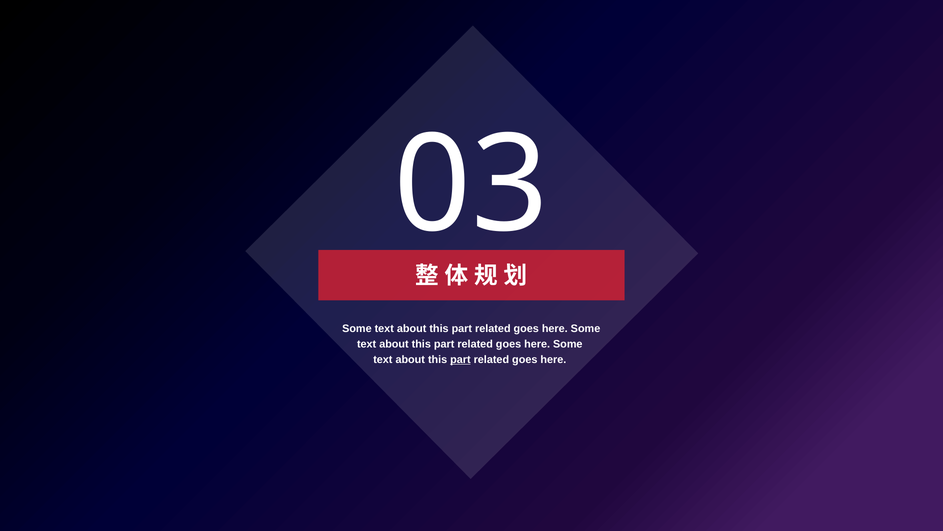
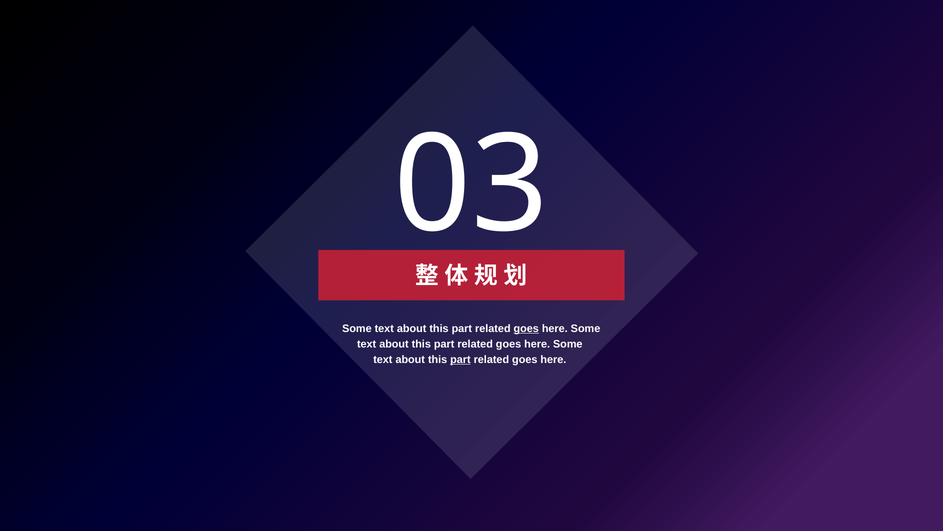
goes underline: none -> present (526, 328)
